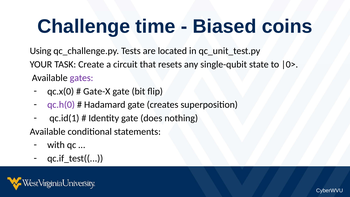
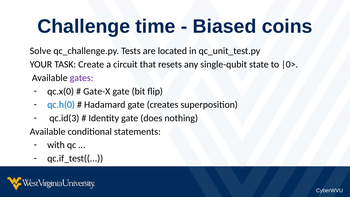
Using: Using -> Solve (40, 51)
qc.h(0 colour: purple -> blue (61, 105)
qc.id(1: qc.id(1 -> qc.id(3 (64, 118)
